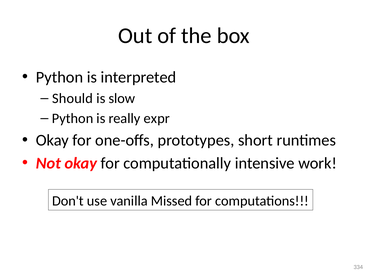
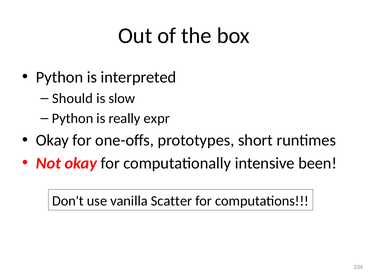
work: work -> been (318, 163)
Missed: Missed -> Scatter (172, 201)
